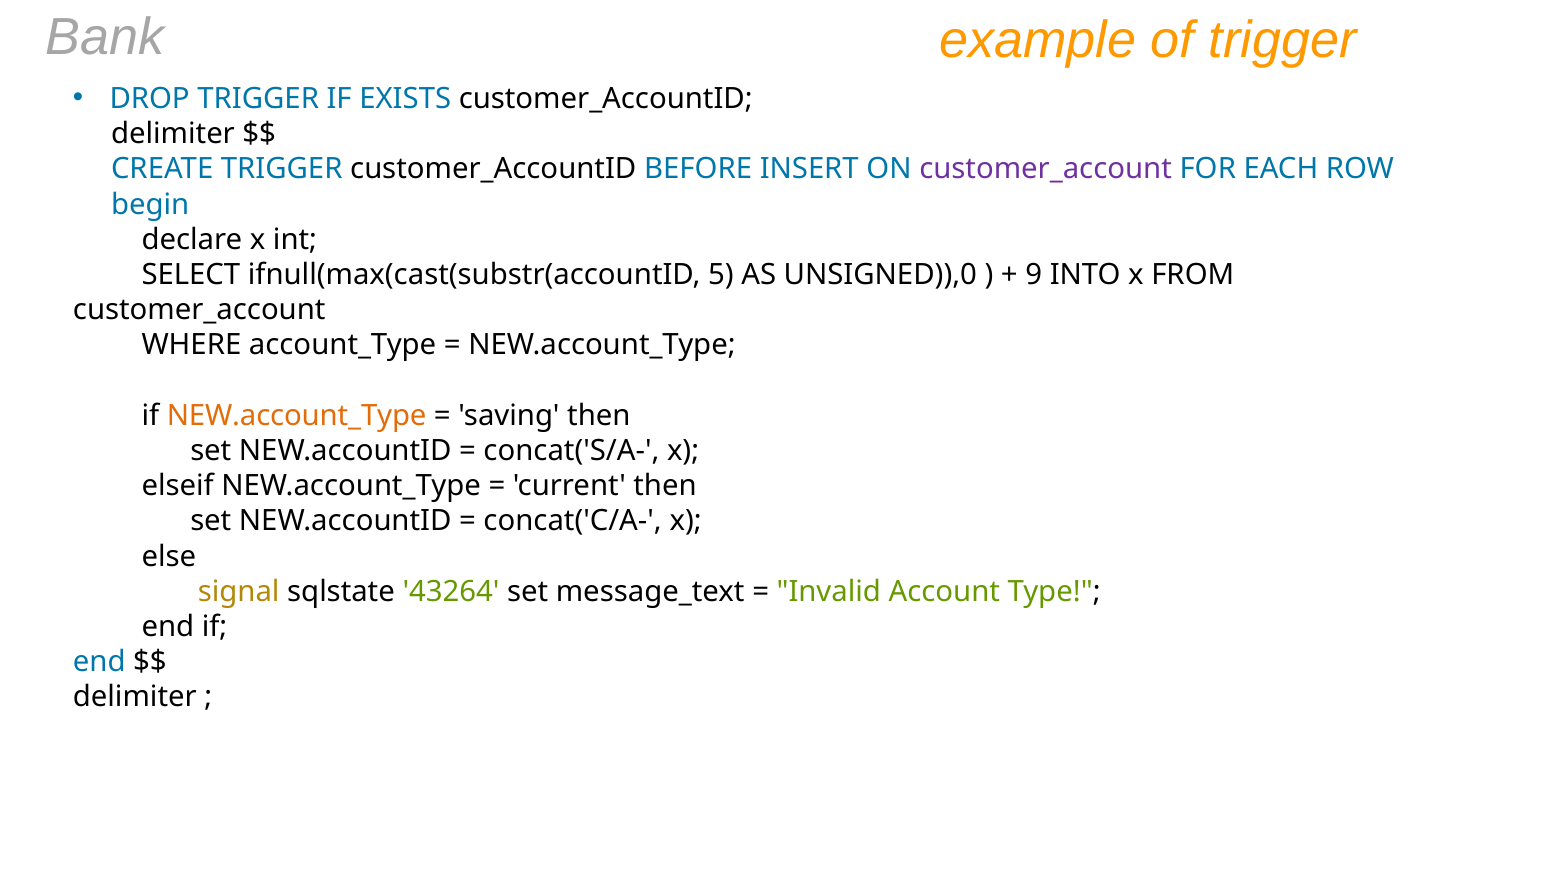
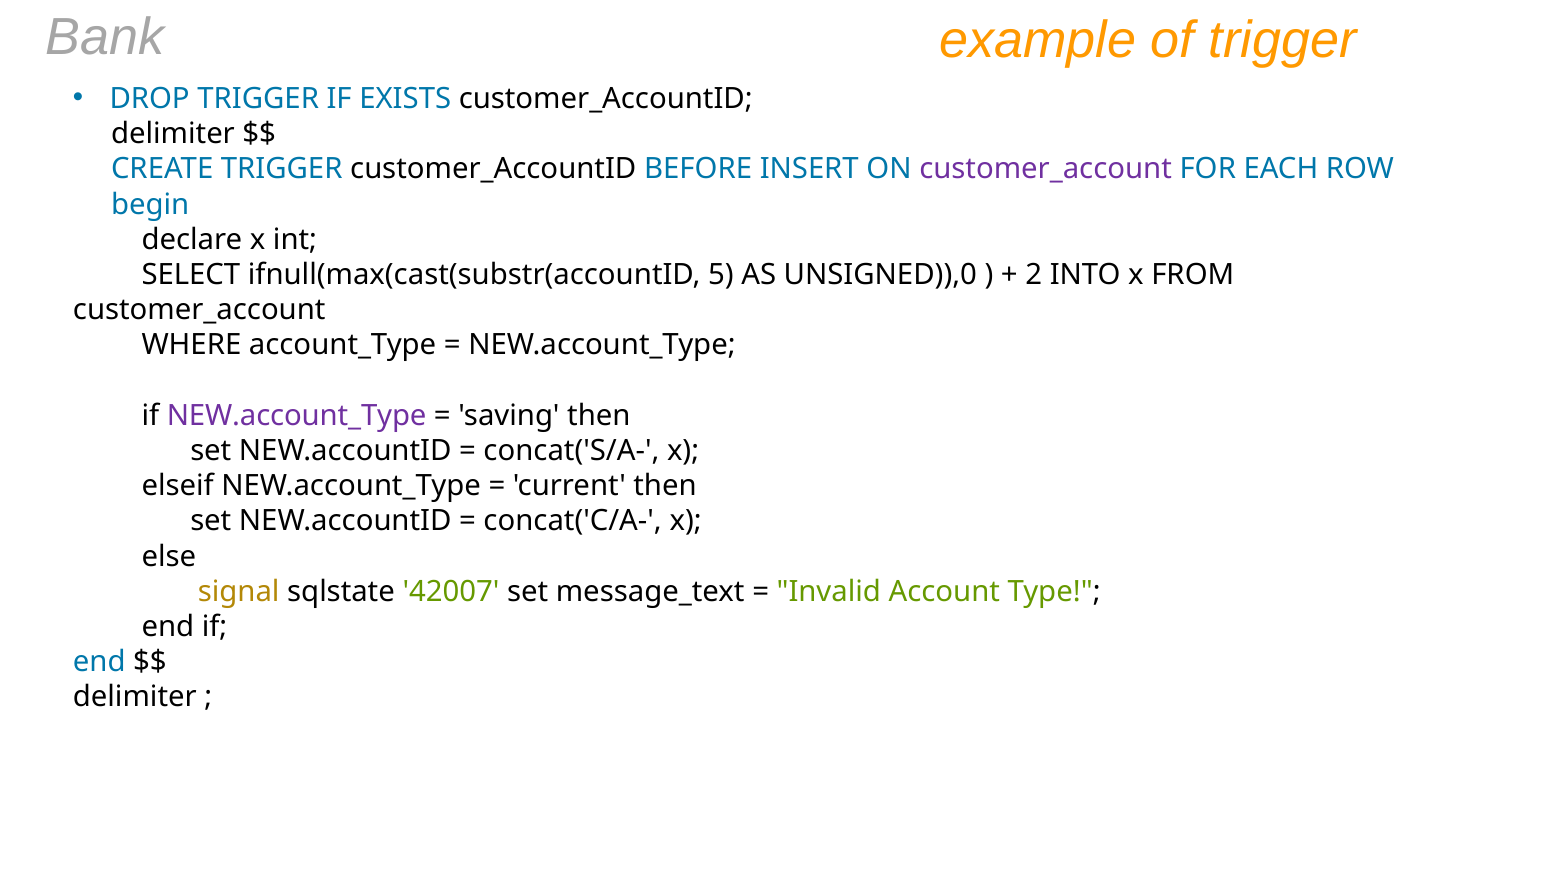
9: 9 -> 2 (1034, 275)
NEW.account_Type colour: orange -> purple (297, 416)
43264: 43264 -> 42007 (451, 591)
